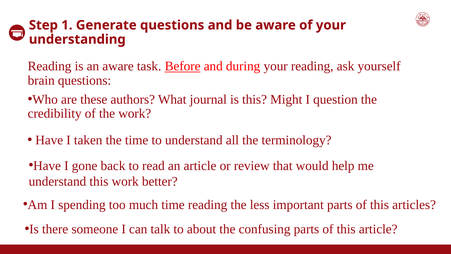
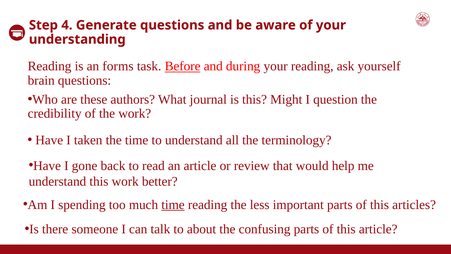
1: 1 -> 4 (67, 25)
an aware: aware -> forms (118, 66)
time underline: none -> present (173, 204)
